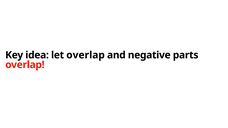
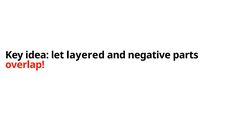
let overlap: overlap -> layered (86, 55)
